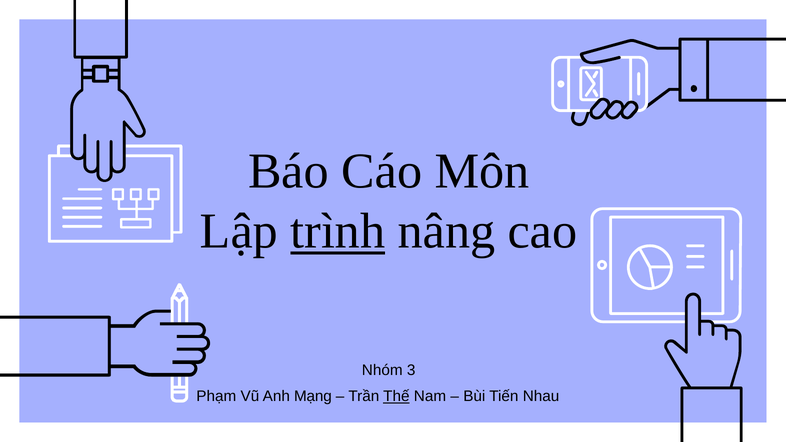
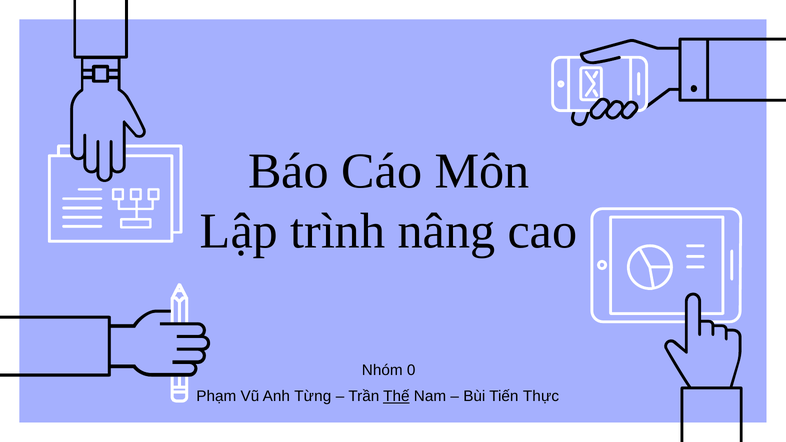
trình underline: present -> none (338, 231)
3: 3 -> 0 (411, 370)
Mạng: Mạng -> Từng (313, 397)
Nhau: Nhau -> Thực (541, 397)
